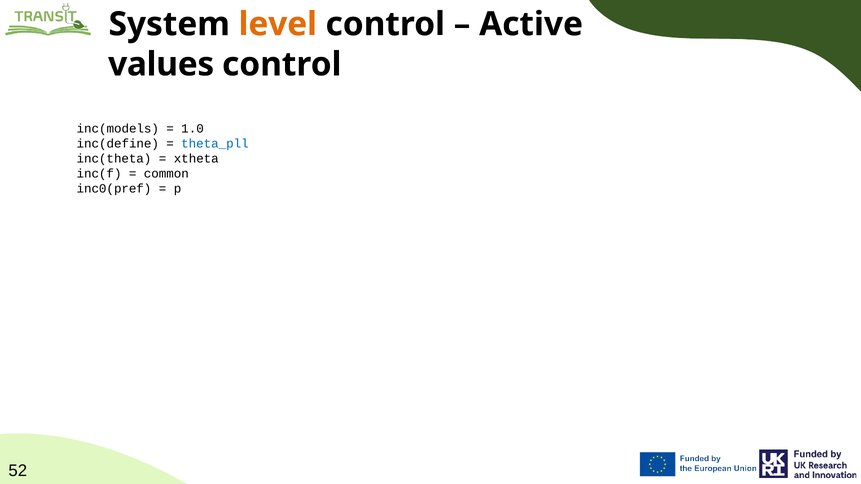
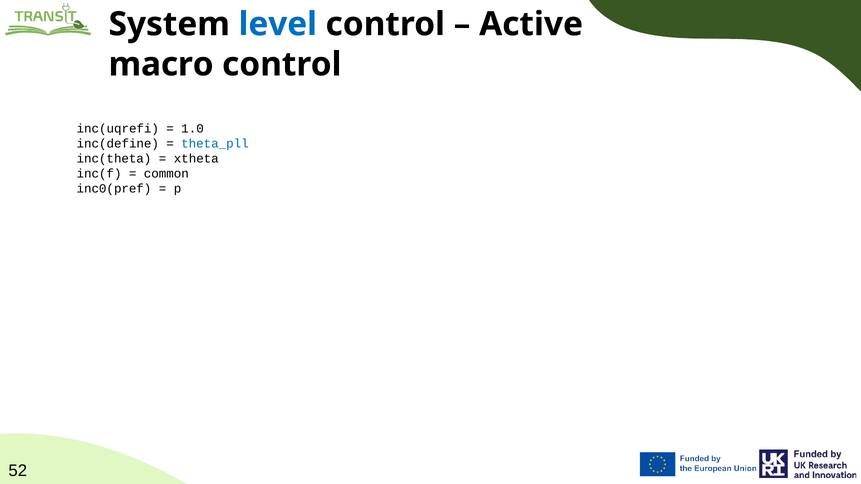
level colour: orange -> blue (278, 24)
values: values -> macro (161, 64)
inc(models: inc(models -> inc(uqrefi (118, 129)
